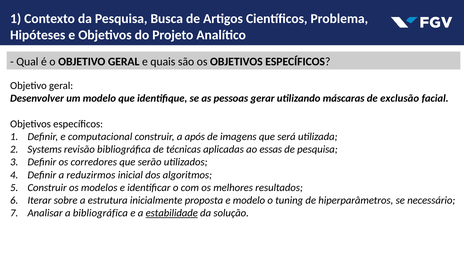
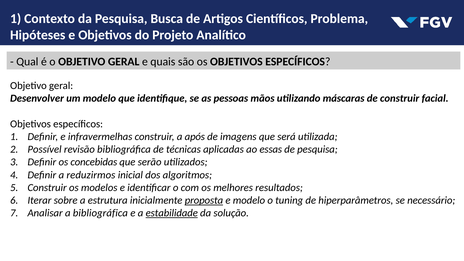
gerar: gerar -> mãos (263, 98)
de exclusão: exclusão -> construir (400, 98)
computacional: computacional -> infravermelhas (100, 137)
Systems: Systems -> Possível (45, 149)
corredores: corredores -> concebidas (94, 162)
proposta underline: none -> present (204, 200)
